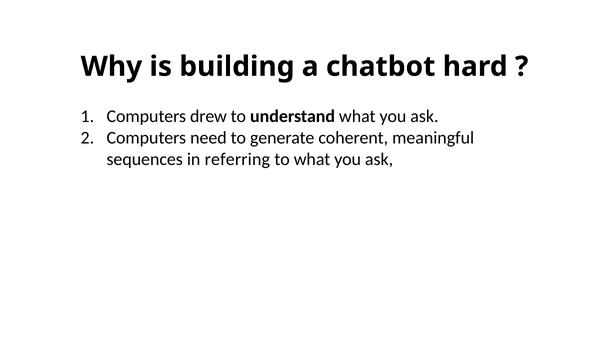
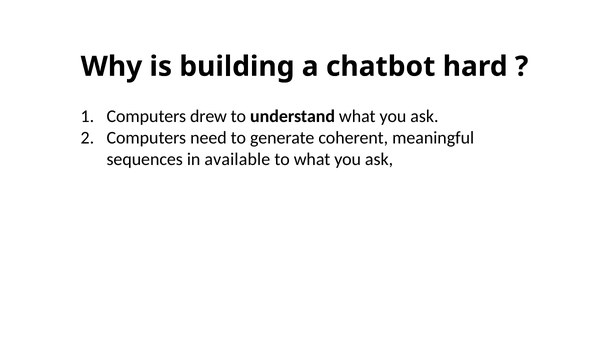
referring: referring -> available (237, 159)
